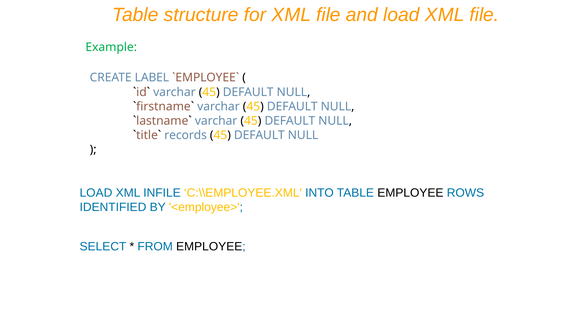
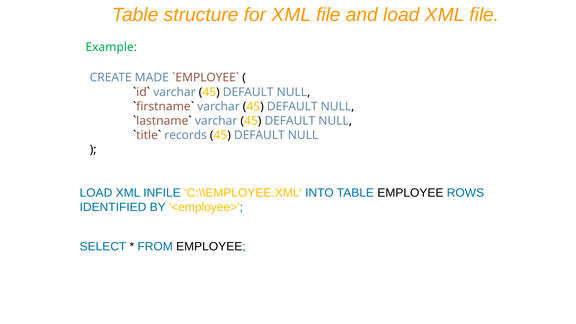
LABEL: LABEL -> MADE (152, 78)
